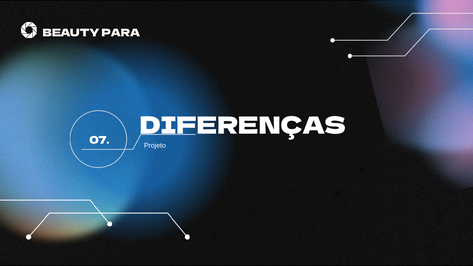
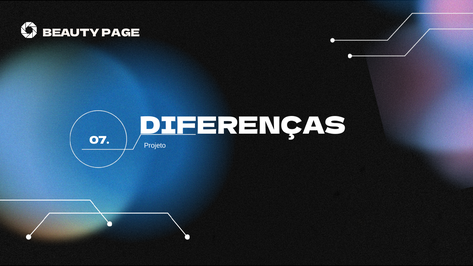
BEAUTY PARA: PARA -> PAGE (121, 33)
